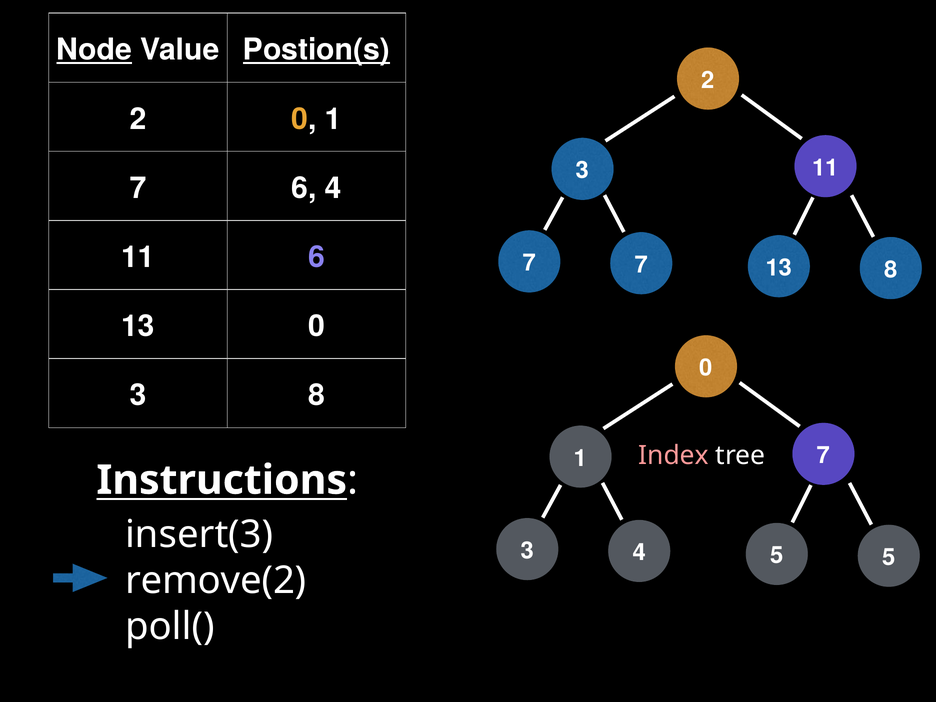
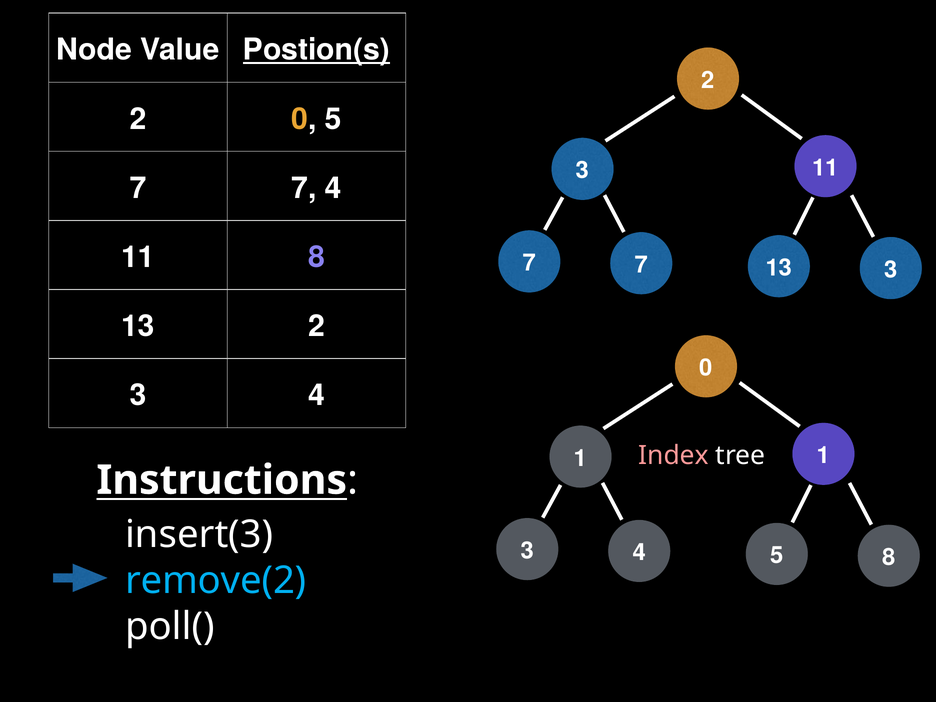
Node underline: present -> none (94, 50)
2 0 1: 1 -> 5 (333, 119)
7 6: 6 -> 7 (304, 188)
11 6: 6 -> 8 (317, 257)
7 8: 8 -> 3 (891, 270)
13 0: 0 -> 2 (317, 326)
3 8: 8 -> 4 (317, 395)
7: 7 -> 1 (823, 456)
3 5: 5 -> 8 (889, 557)
remove(2 colour: white -> light blue (216, 581)
